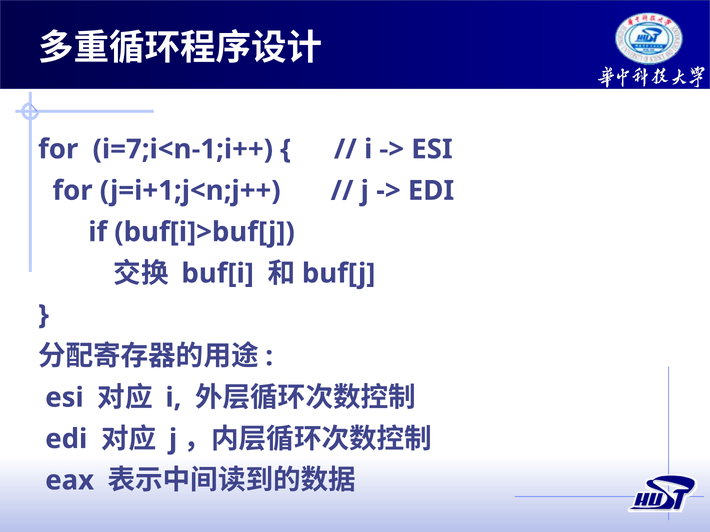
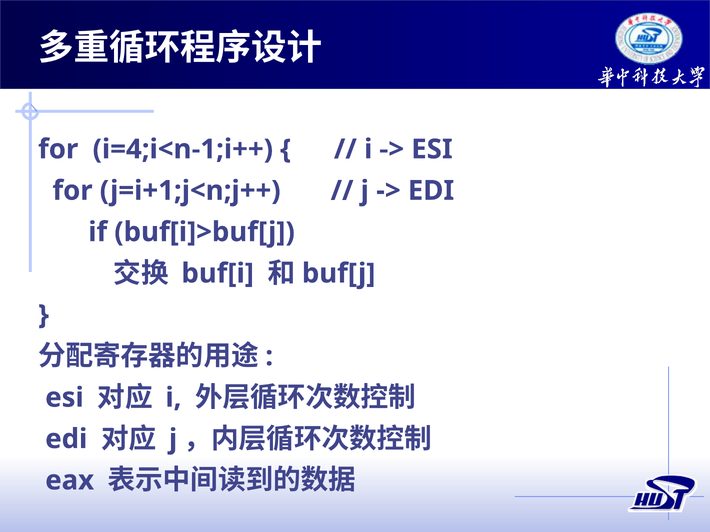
i=7;i<n-1;i++: i=7;i<n-1;i++ -> i=4;i<n-1;i++ (183, 149)
